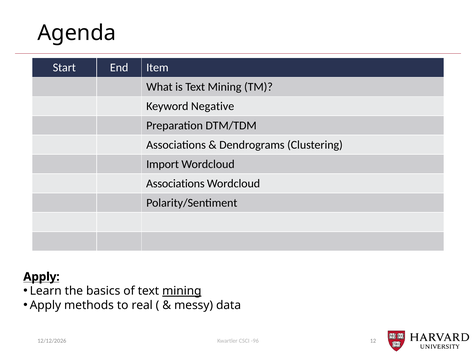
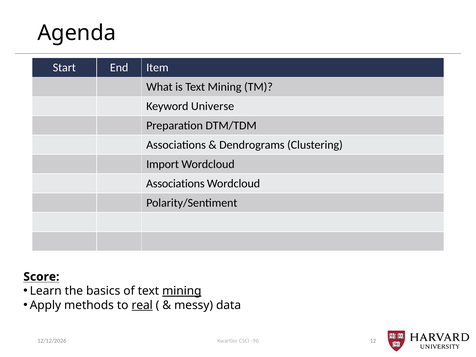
Negative: Negative -> Universe (213, 106)
Apply: Apply -> Score (41, 277)
real underline: none -> present (142, 305)
